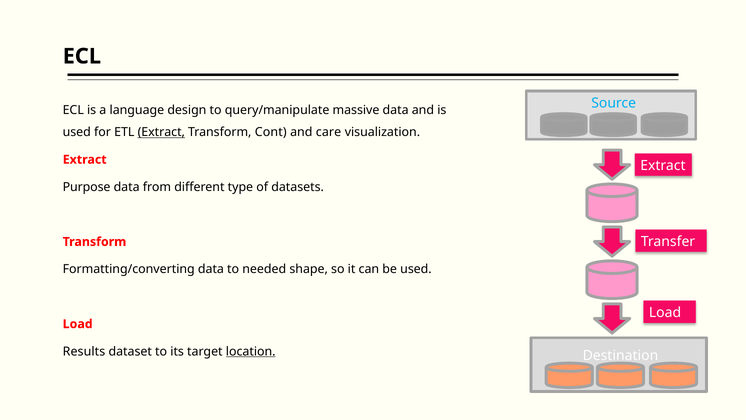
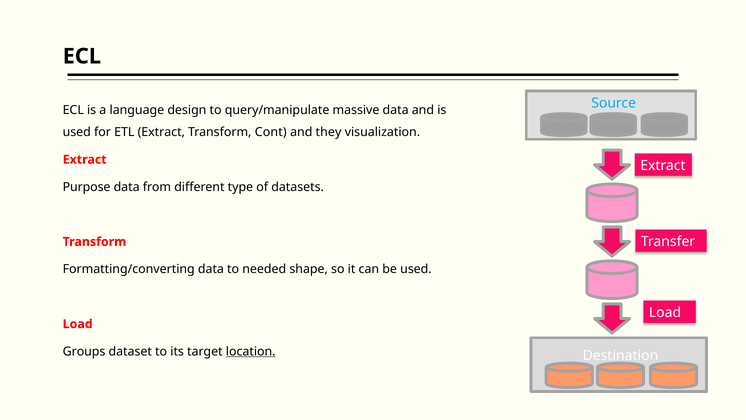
Extract underline: present -> none (161, 132)
care: care -> they (329, 132)
Results: Results -> Groups (84, 351)
